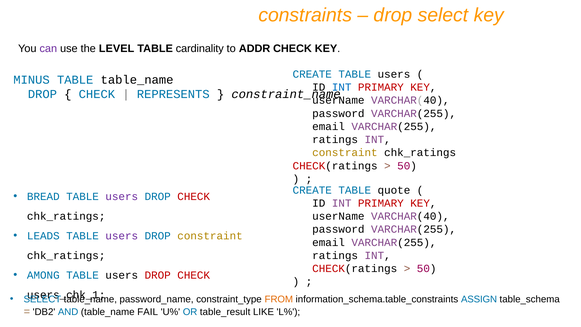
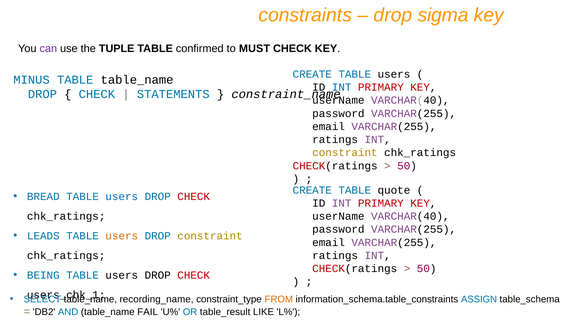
drop select: select -> sigma (443, 15)
LEVEL: LEVEL -> TUPLE (117, 48)
cardinality: cardinality -> confirmed (200, 48)
ADDR: ADDR -> MUST (255, 48)
REPRESENTS: REPRESENTS -> STATEMENTS (173, 94)
users colour: purple -> blue (122, 197)
users colour: purple -> orange (122, 236)
AMONG: AMONG -> BEING (43, 275)
DROP colour: red -> black (158, 275)
password_name: password_name -> recording_name (157, 299)
